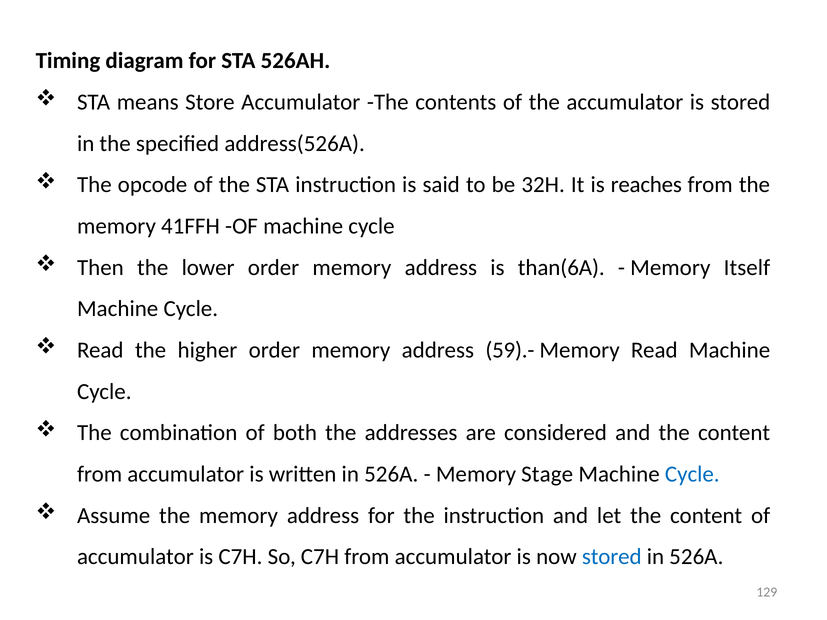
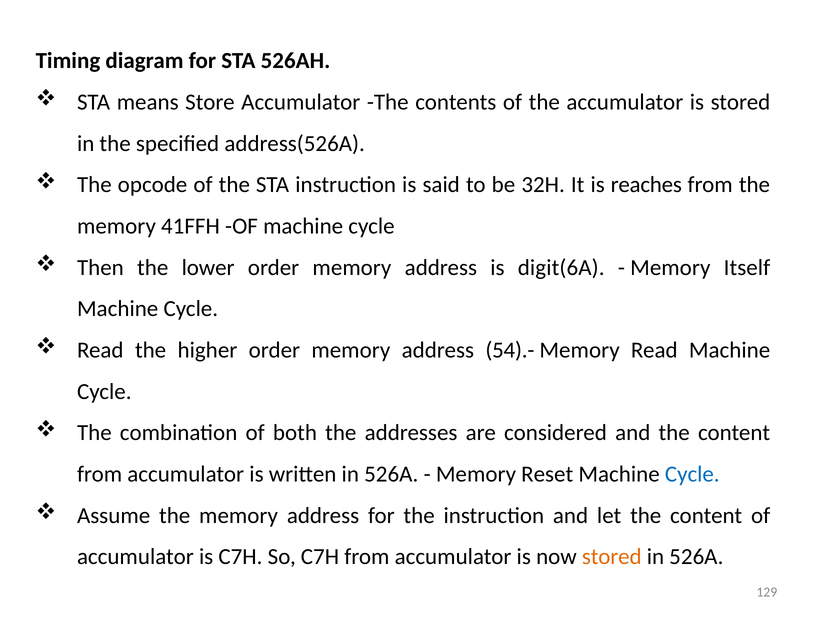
than(6A: than(6A -> digit(6A (561, 268)
59).-: 59).- -> 54).- (510, 350)
Stage: Stage -> Reset (547, 474)
stored colour: blue -> orange (612, 557)
